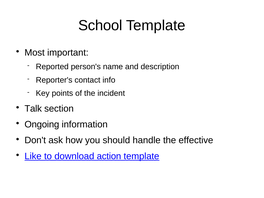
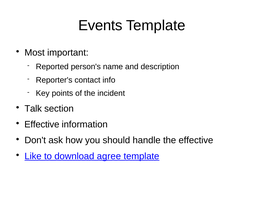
School: School -> Events (100, 25)
Ongoing: Ongoing -> Effective (42, 124)
action: action -> agree (109, 156)
